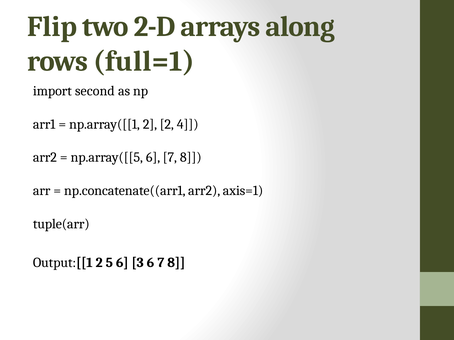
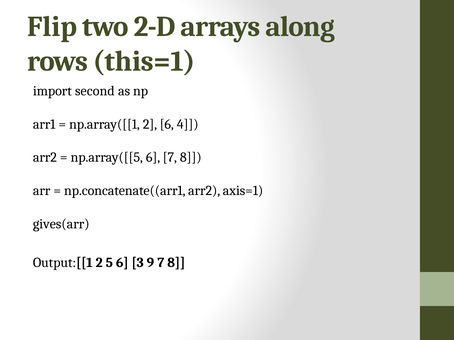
full=1: full=1 -> this=1 (144, 61)
2 2: 2 -> 6 (167, 124)
tuple(arr: tuple(arr -> gives(arr (61, 224)
3 6: 6 -> 9 (150, 263)
